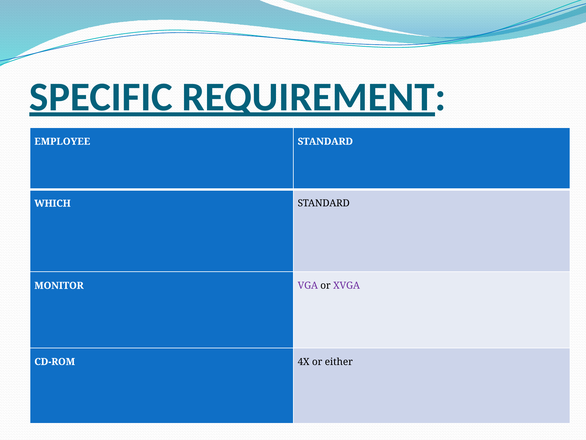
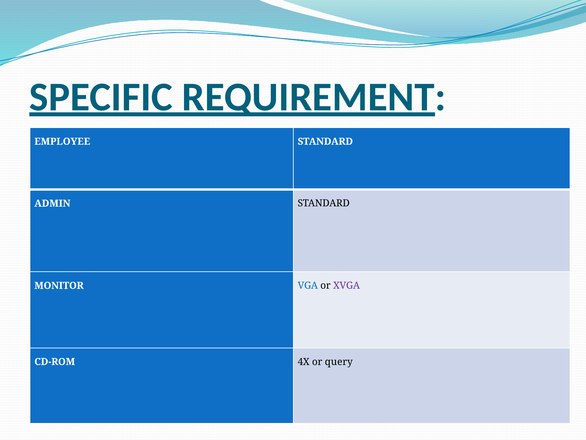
WHICH: WHICH -> ADMIN (52, 203)
VGA colour: purple -> blue (308, 285)
either: either -> query (339, 361)
